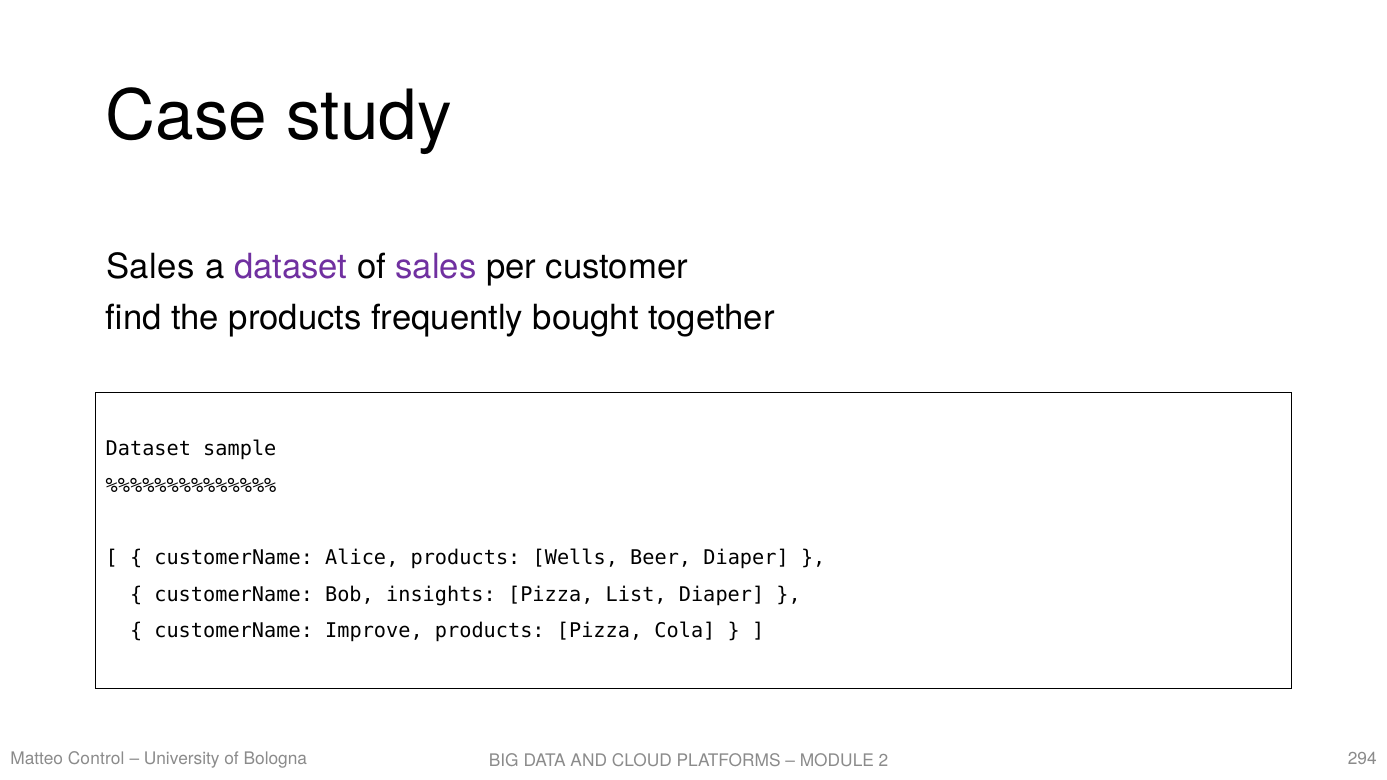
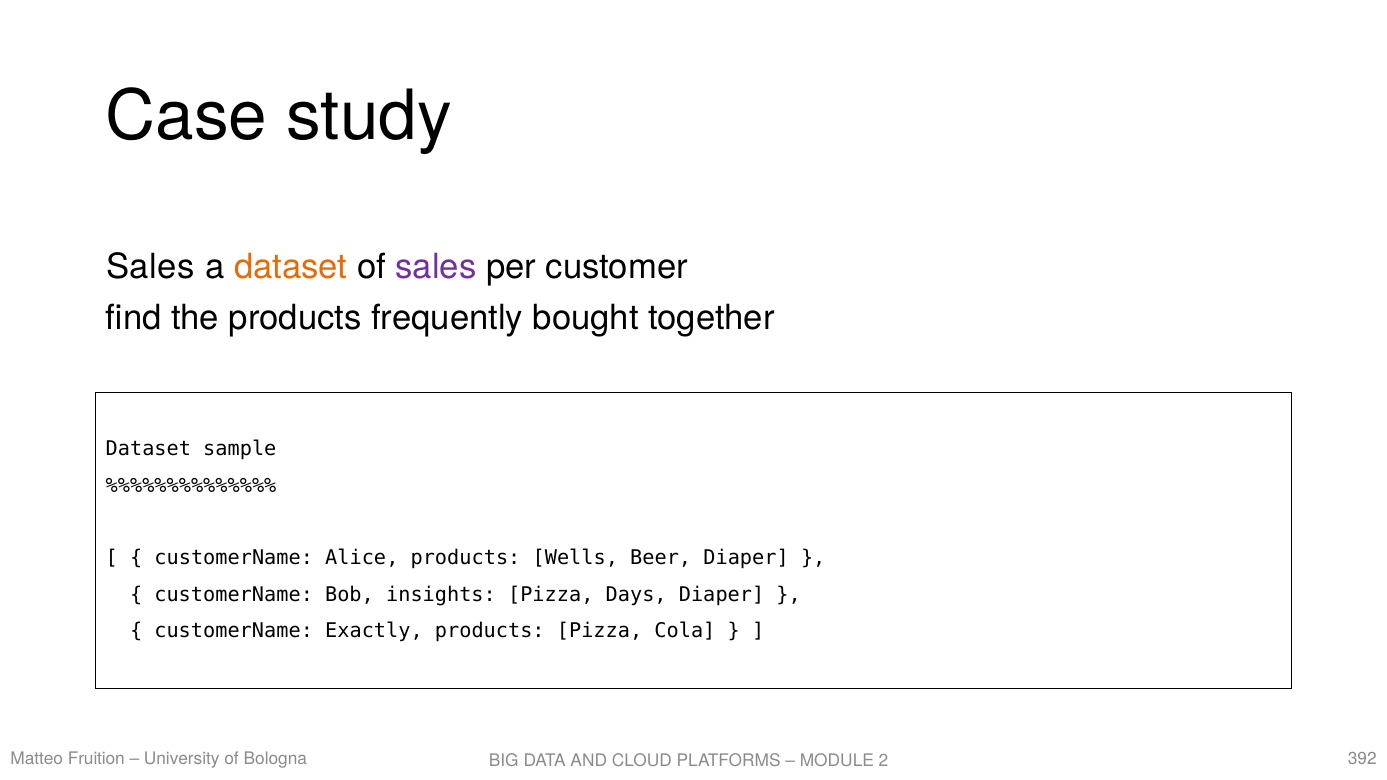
dataset colour: purple -> orange (291, 267)
List: List -> Days (636, 595)
Improve: Improve -> Exactly (374, 631)
Control: Control -> Fruition (96, 759)
294: 294 -> 392 (1362, 759)
